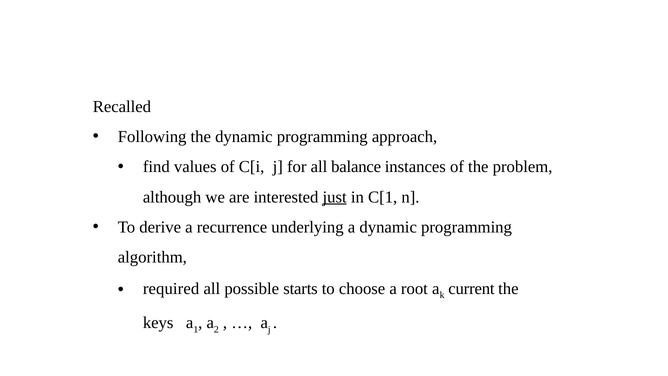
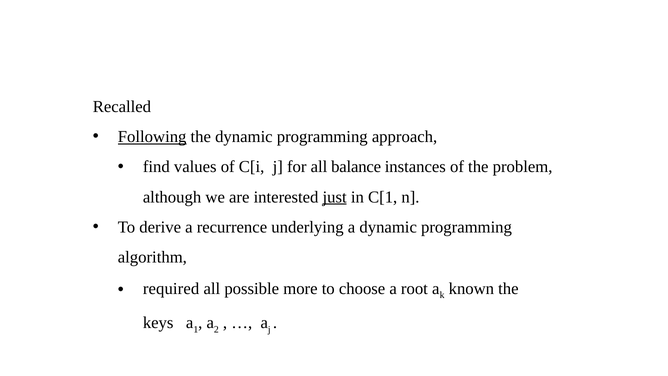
Following underline: none -> present (152, 137)
starts: starts -> more (300, 288)
current: current -> known (471, 288)
